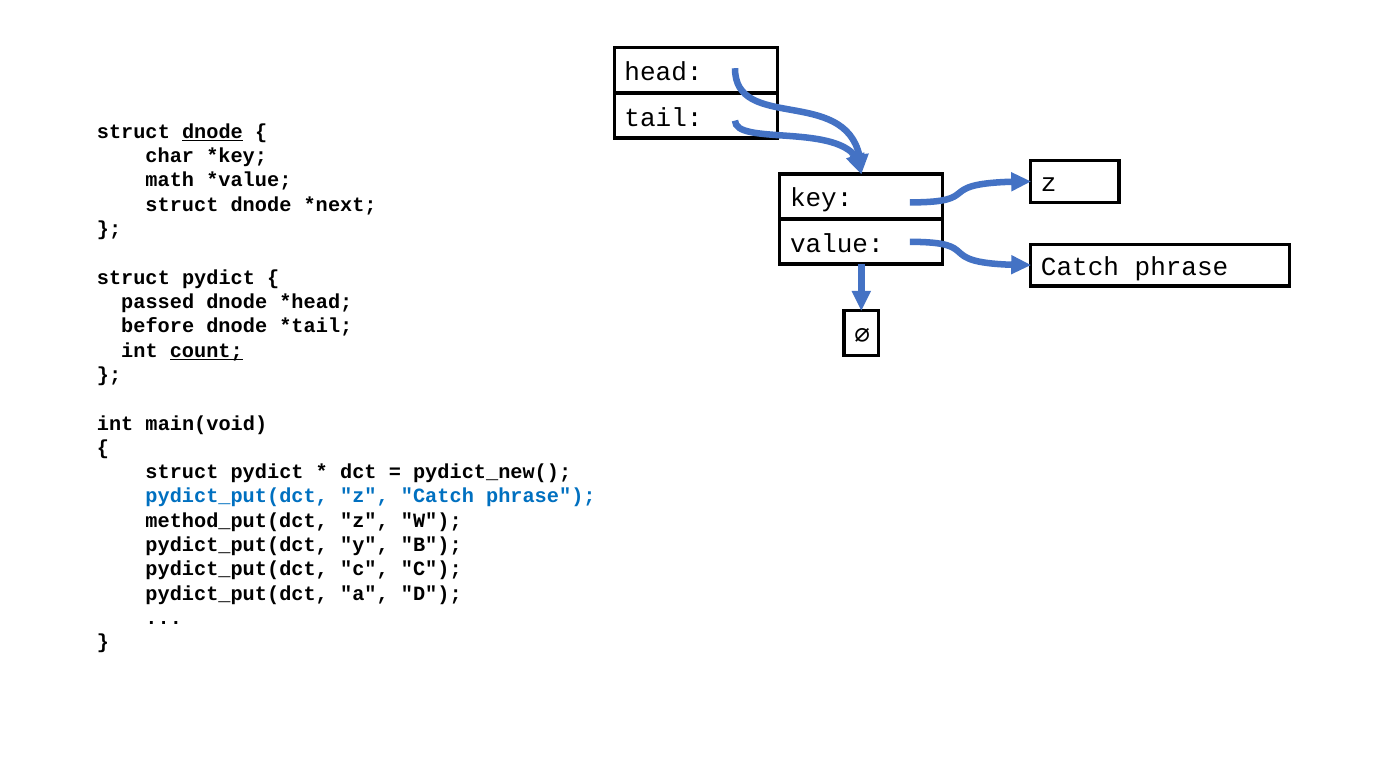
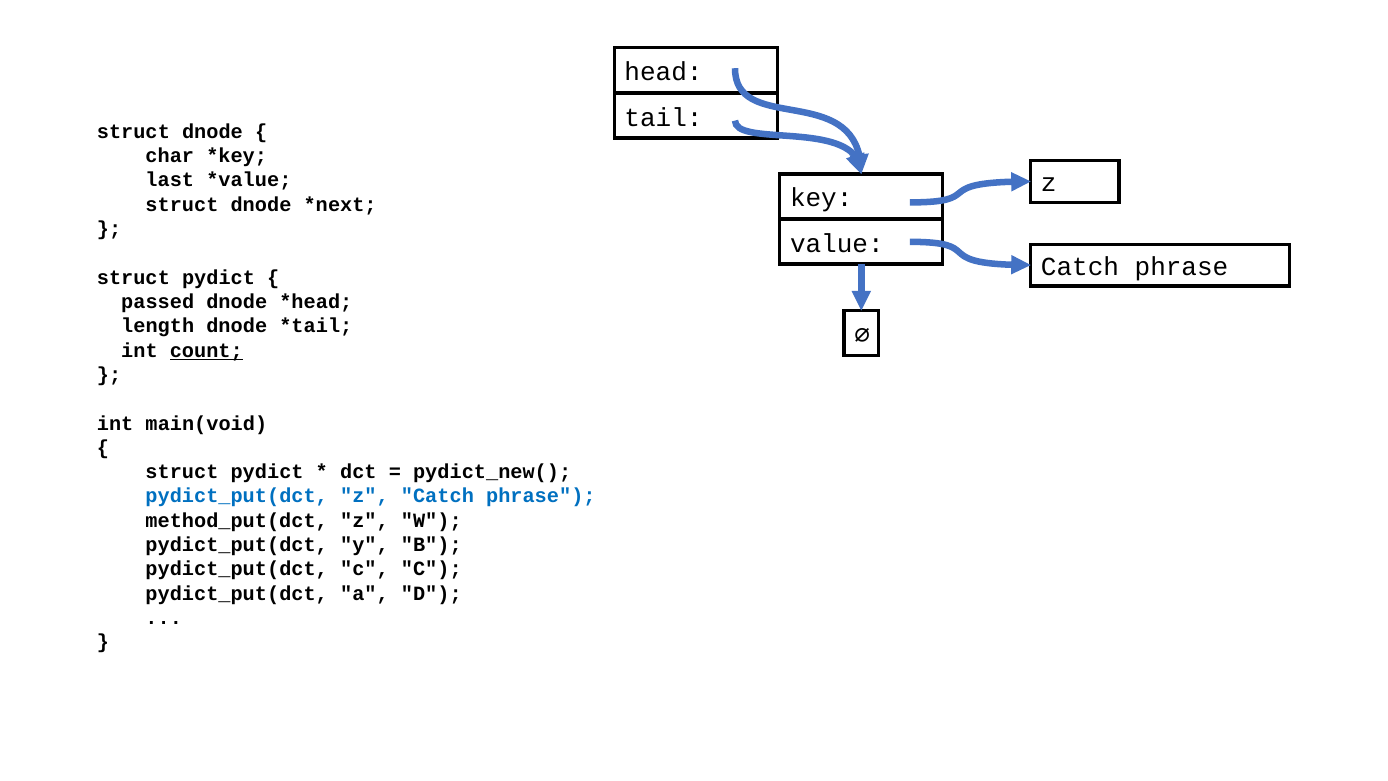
dnode underline: present -> none (212, 132)
math: math -> last (170, 180)
before: before -> length (158, 326)
